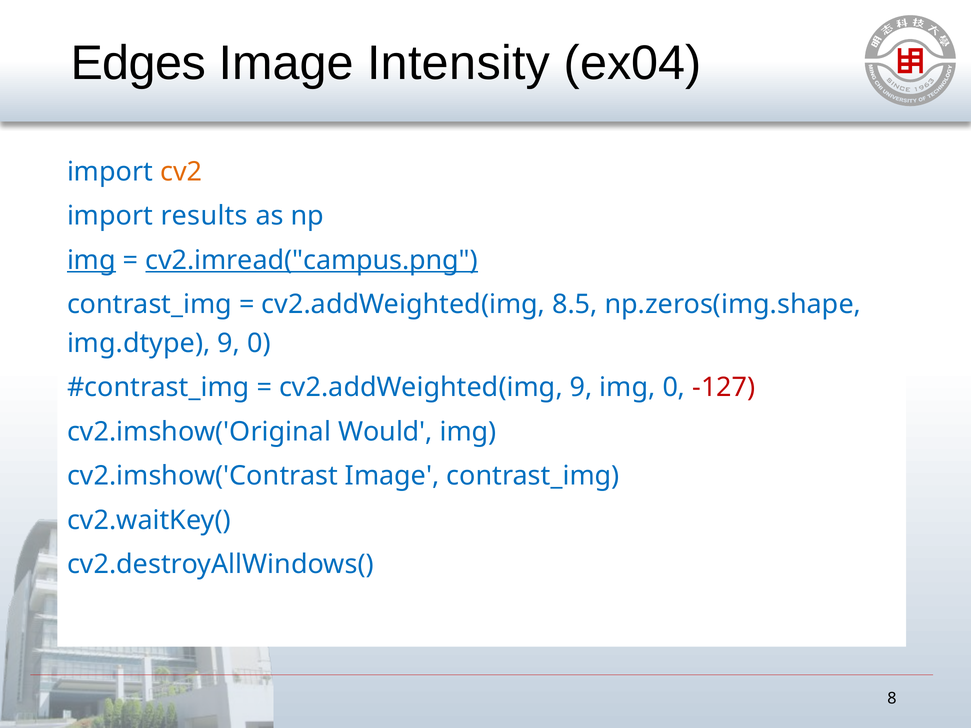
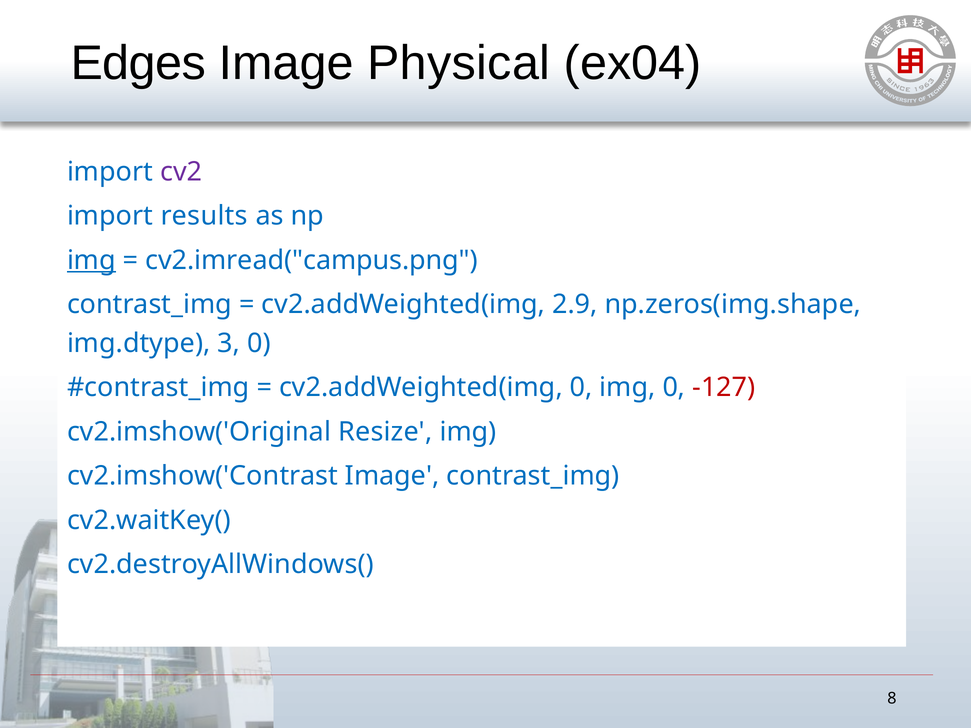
Intensity: Intensity -> Physical (459, 63)
cv2 colour: orange -> purple (181, 172)
cv2.imread("campus.png underline: present -> none (312, 260)
8.5: 8.5 -> 2.9 (575, 305)
img.dtype 9: 9 -> 3 (229, 343)
cv2.addWeighted(img 9: 9 -> 0 (581, 388)
Would: Would -> Resize (385, 432)
